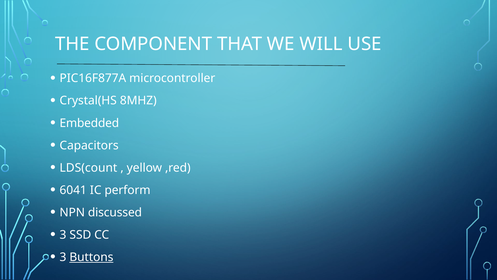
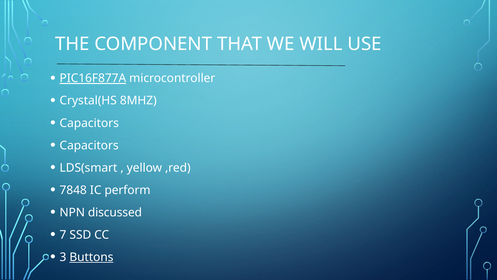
PIC16F877A underline: none -> present (93, 78)
Embedded: Embedded -> Capacitors (89, 123)
LDS(count: LDS(count -> LDS(smart (88, 167)
6041: 6041 -> 7848 (73, 190)
3: 3 -> 7 (63, 234)
